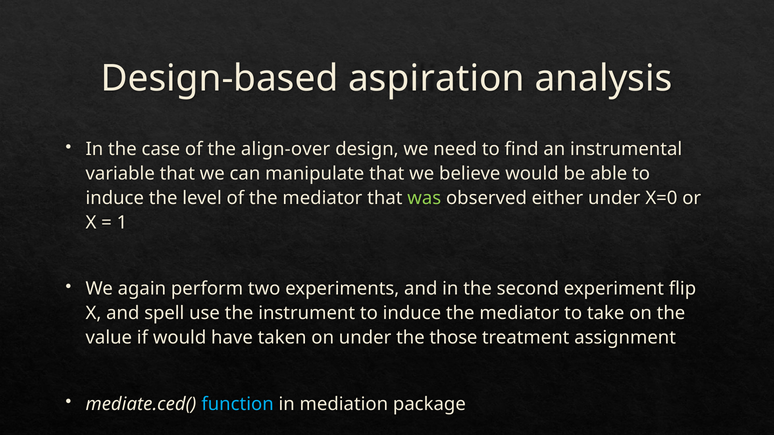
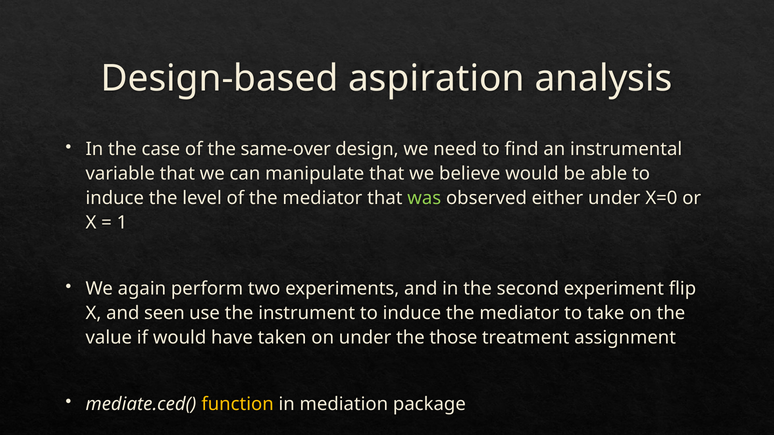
align-over: align-over -> same-over (286, 149)
spell: spell -> seen (164, 313)
function colour: light blue -> yellow (238, 404)
